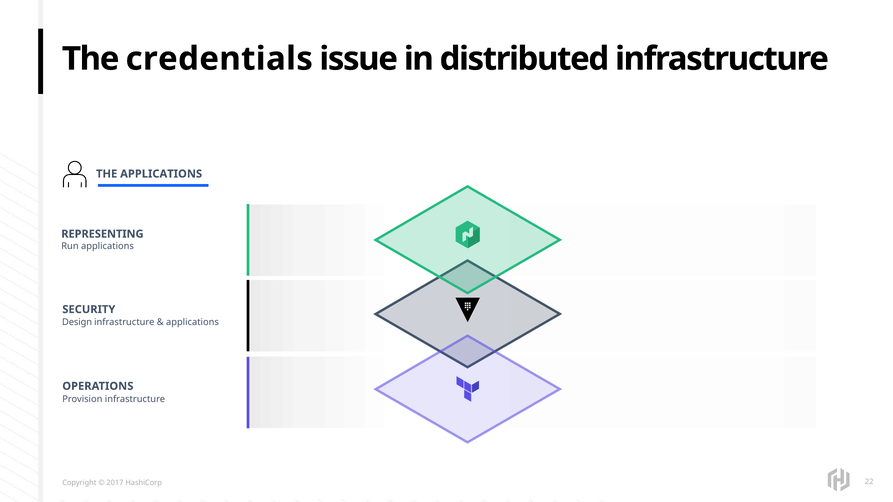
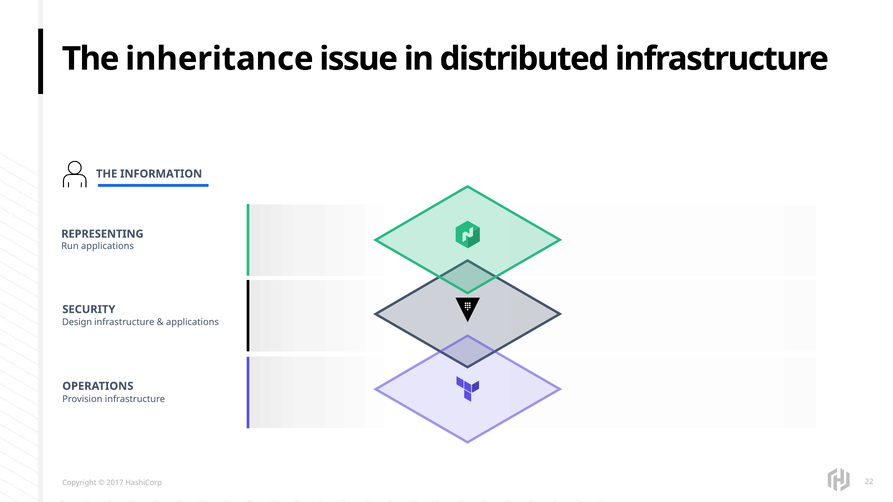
credentials: credentials -> inheritance (219, 59)
THE APPLICATIONS: APPLICATIONS -> INFORMATION (161, 174)
